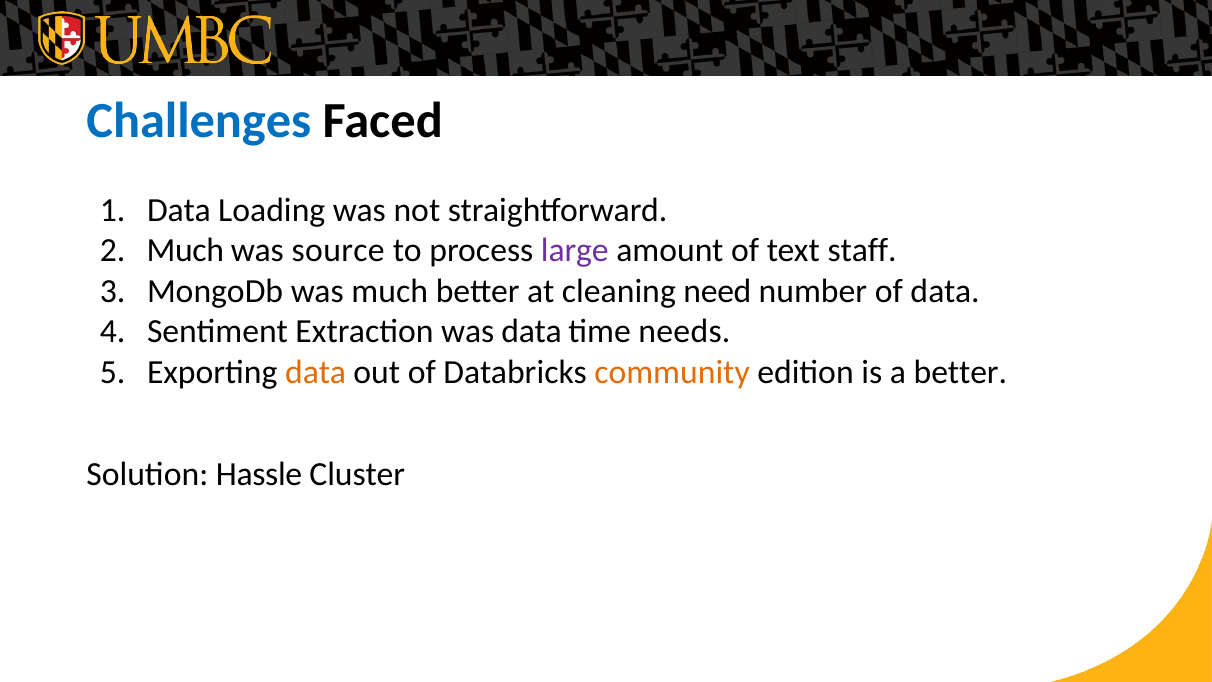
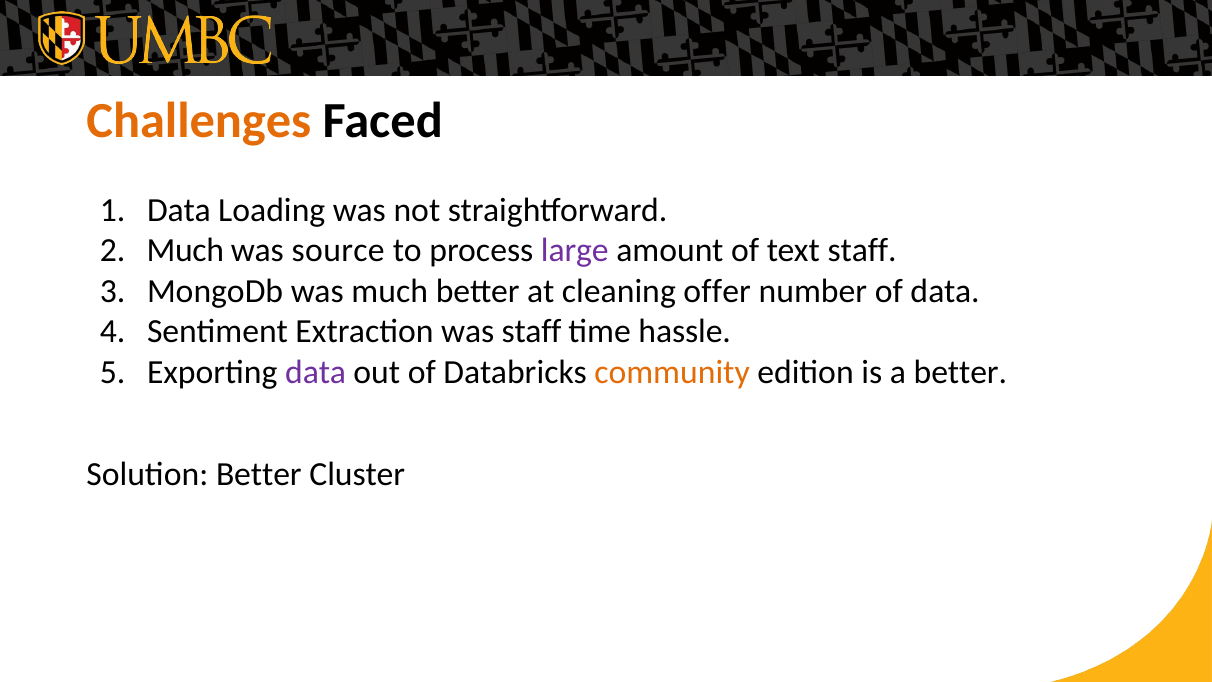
Challenges colour: blue -> orange (199, 121)
need: need -> offer (717, 291)
was data: data -> staff (532, 331)
needs: needs -> hassle (685, 331)
data colour: orange -> purple (316, 372)
Solution Hassle: Hassle -> Better (259, 474)
